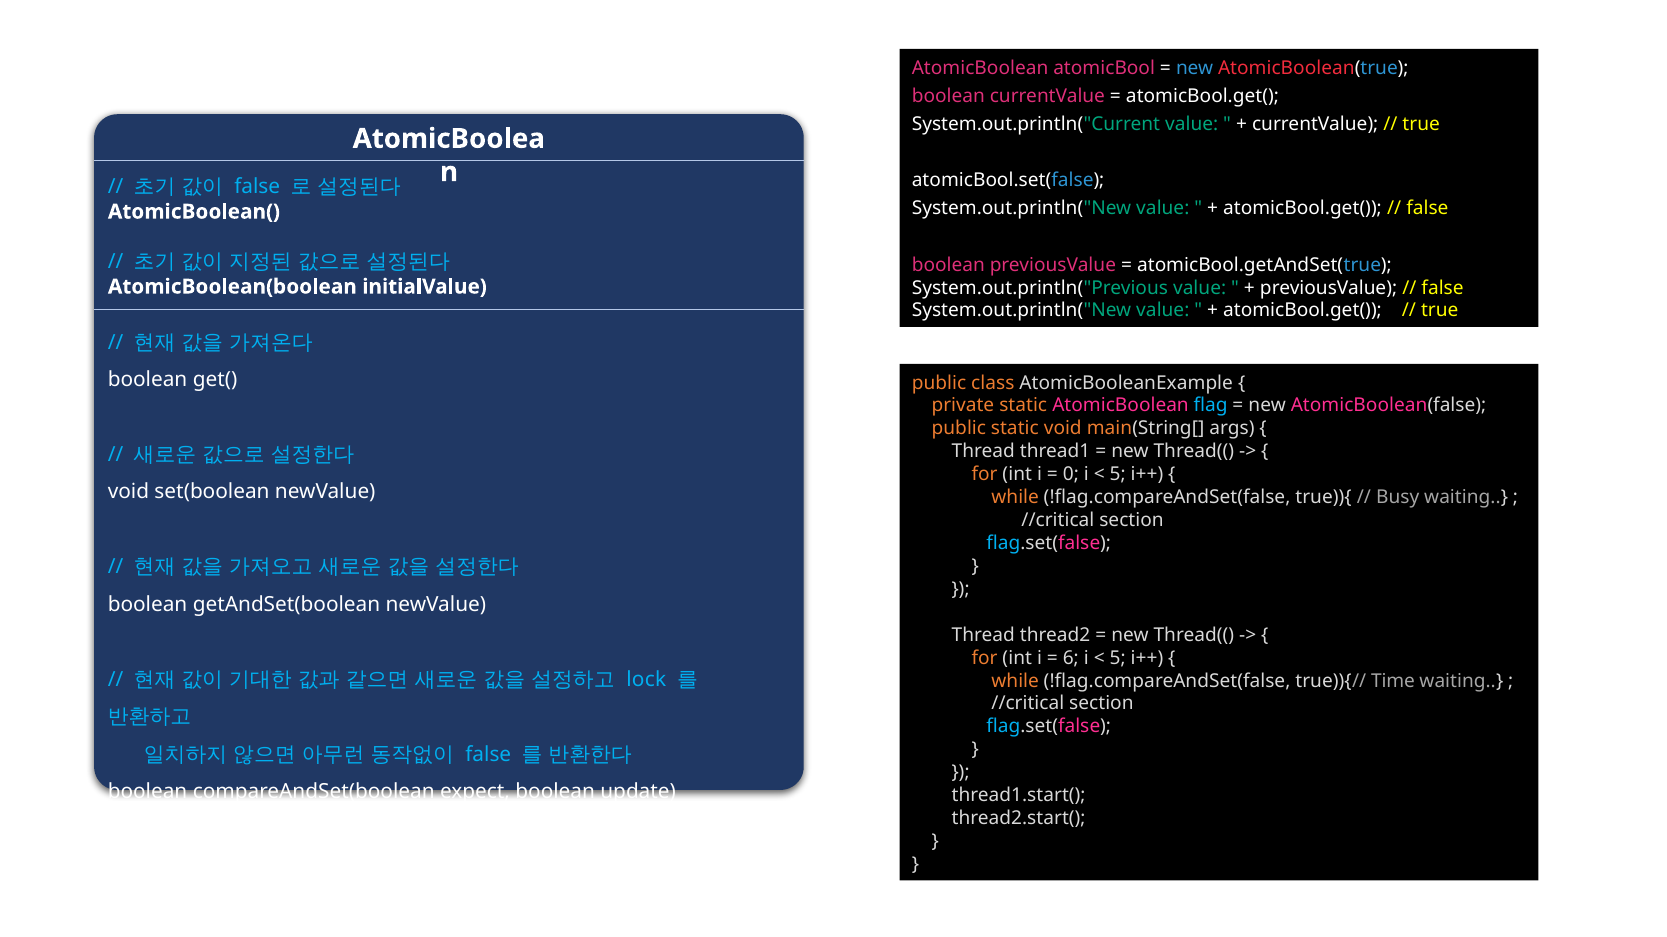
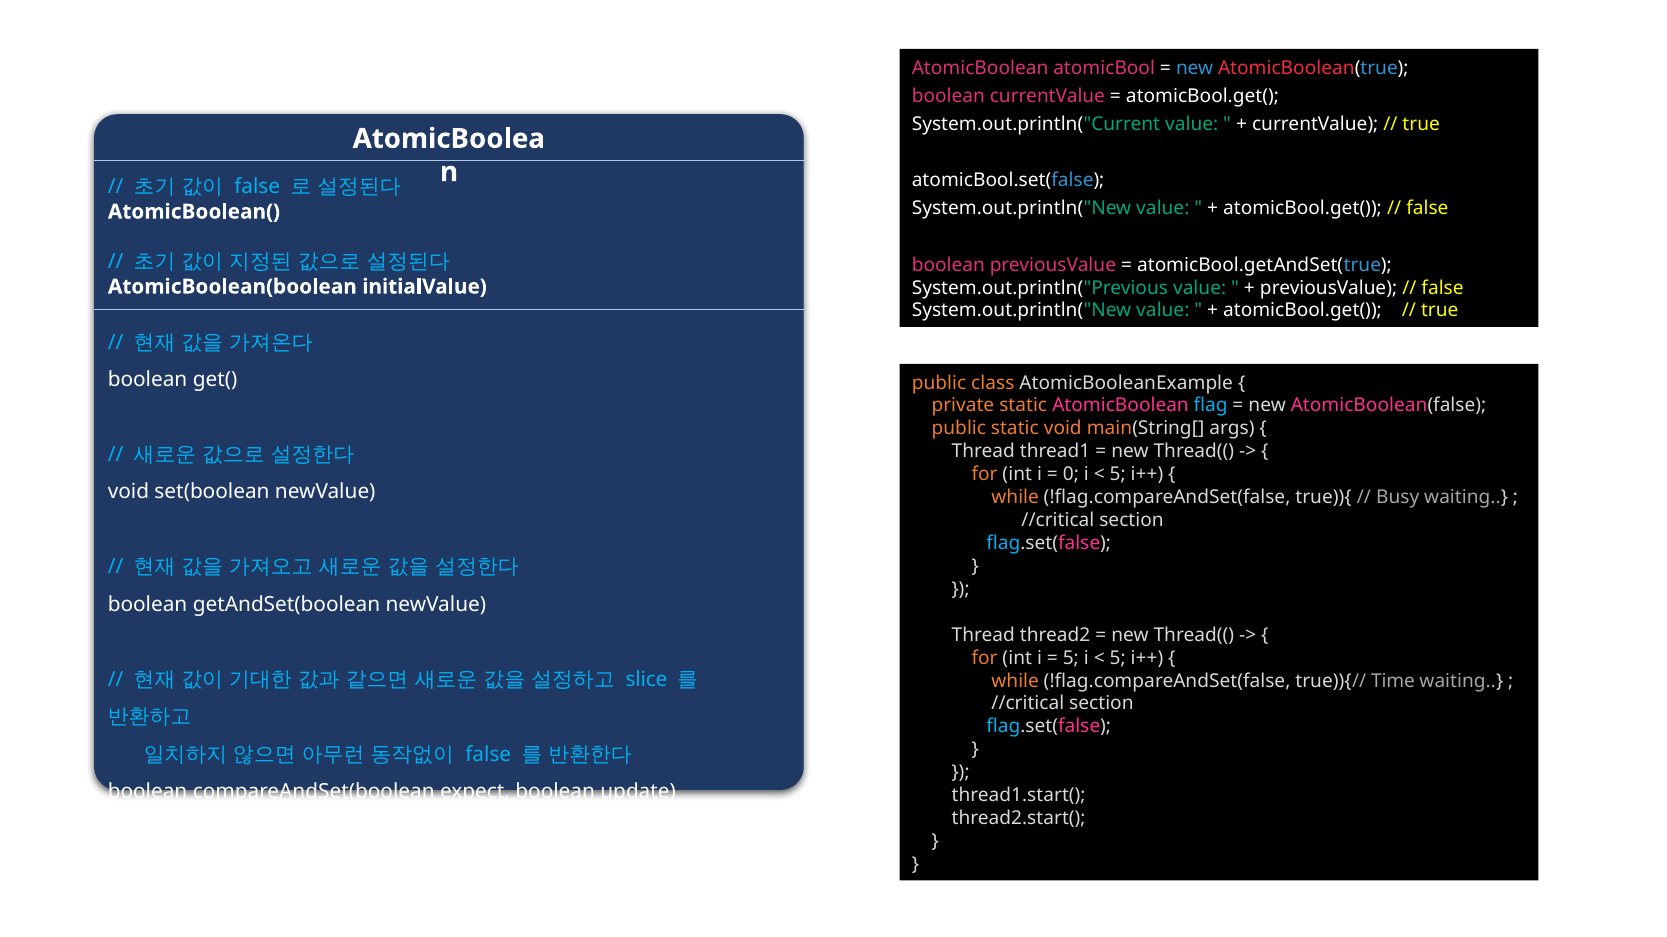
6: 6 -> 5 (1071, 658)
lock: lock -> slice (646, 680)
